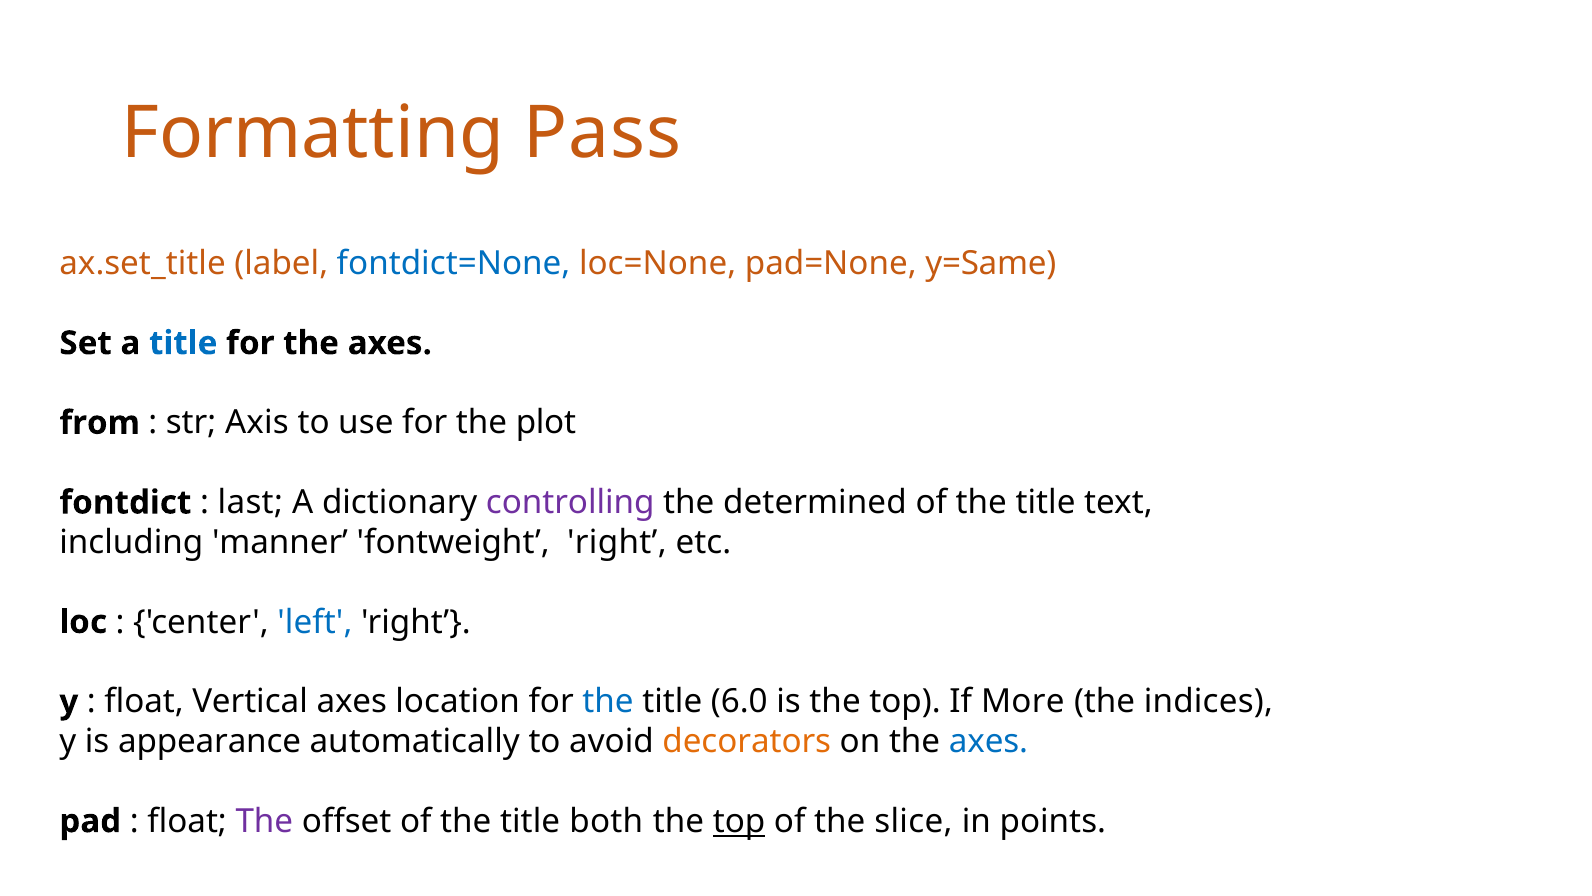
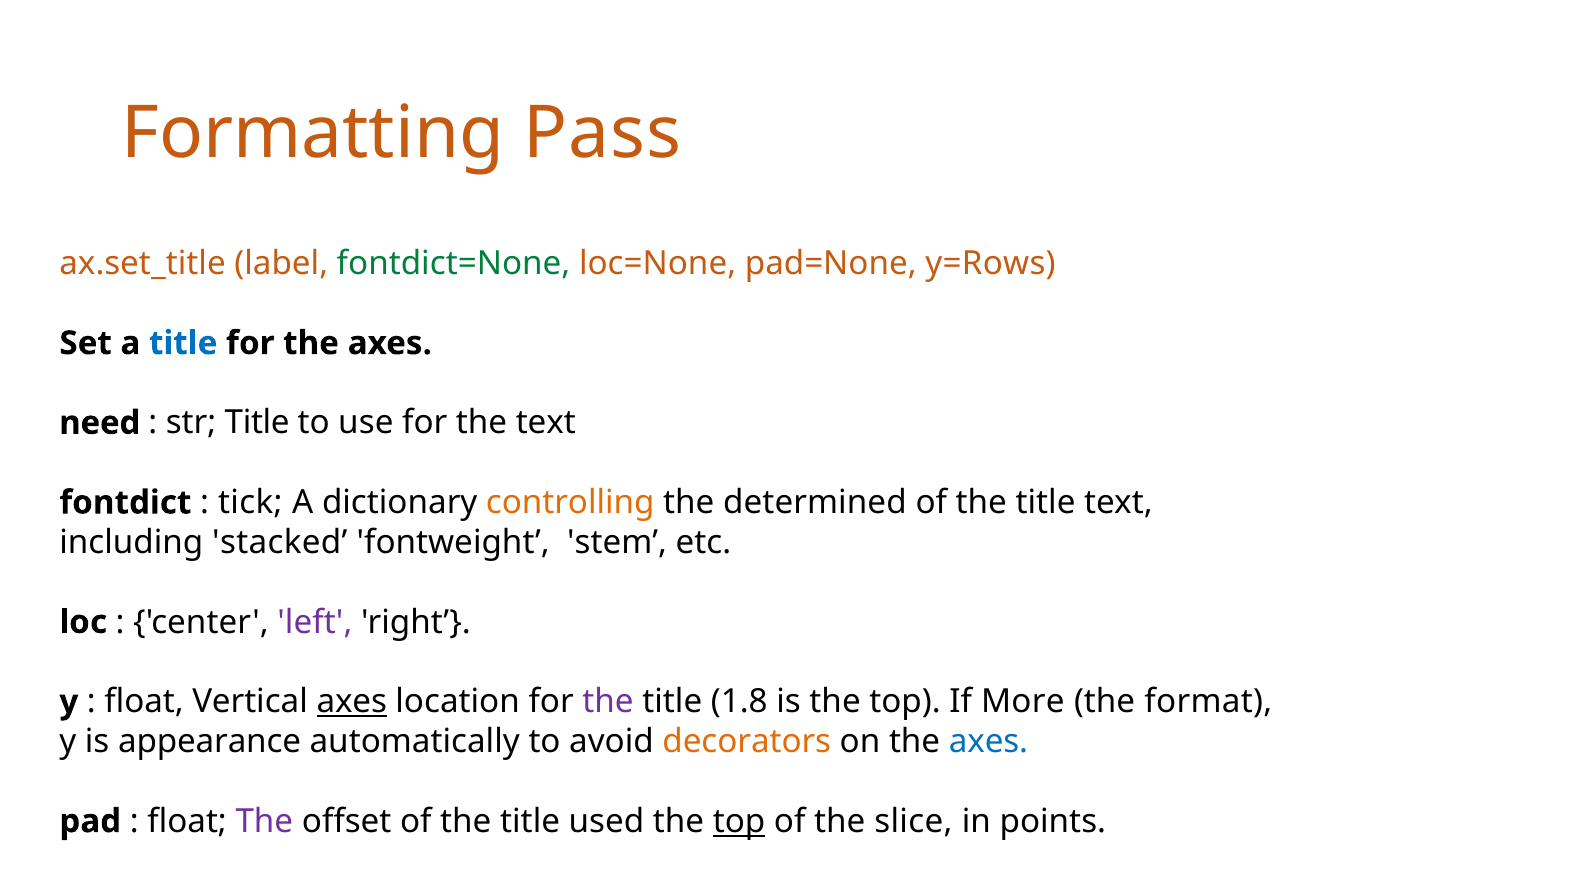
fontdict=None colour: blue -> green (453, 263)
y=Same: y=Same -> y=Rows (991, 263)
from: from -> need (100, 423)
str Axis: Axis -> Title (257, 423)
the plot: plot -> text (546, 423)
last: last -> tick (250, 502)
controlling colour: purple -> orange (570, 502)
manner: manner -> stacked (280, 542)
fontweight right: right -> stem (617, 542)
left colour: blue -> purple (315, 622)
axes underline: none -> present (352, 701)
the colour: blue -> purple (608, 701)
6.0: 6.0 -> 1.8 (739, 701)
indices: indices -> format (1208, 701)
both: both -> used (606, 821)
